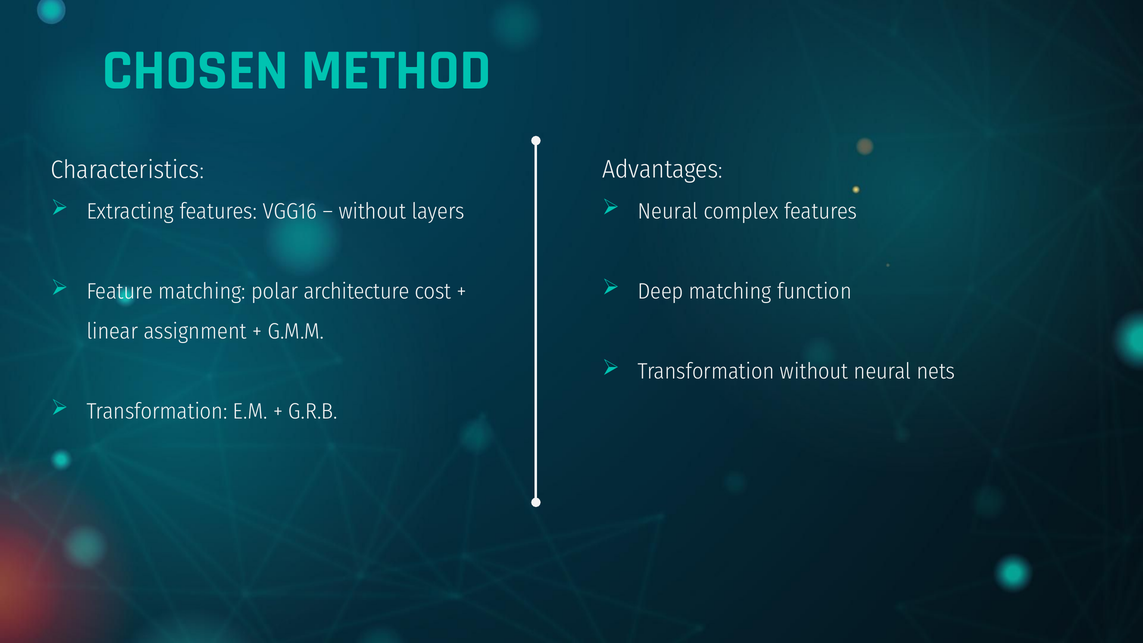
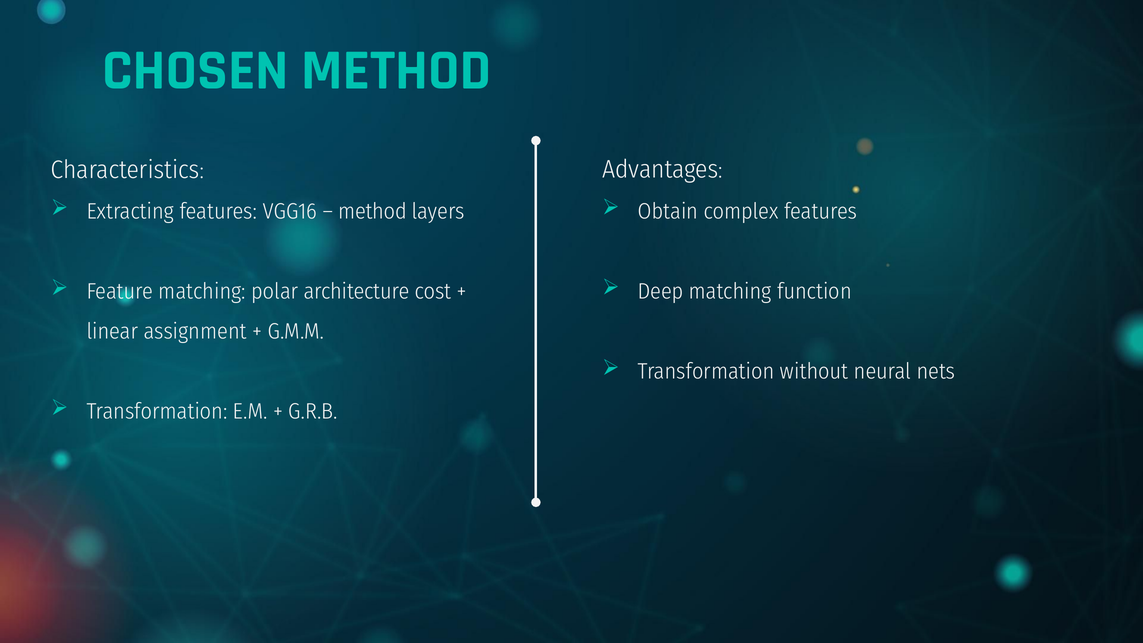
without: without -> method (373, 211)
Neural: Neural -> Obtain (668, 211)
